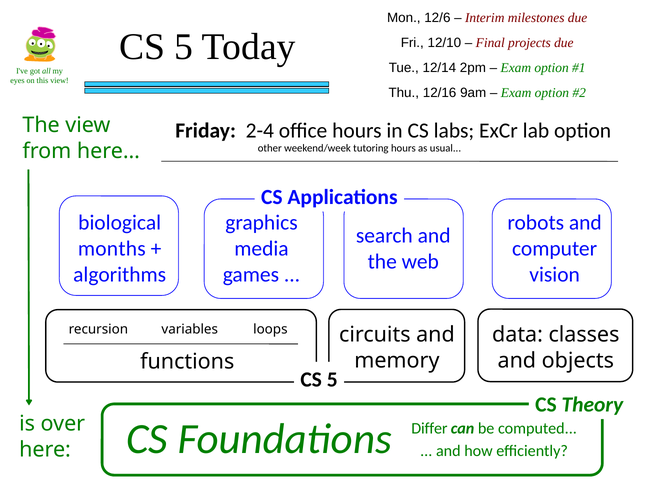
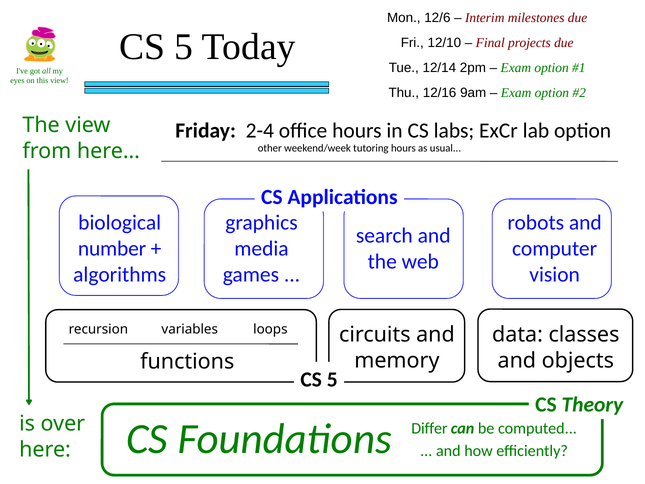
months: months -> number (112, 249)
